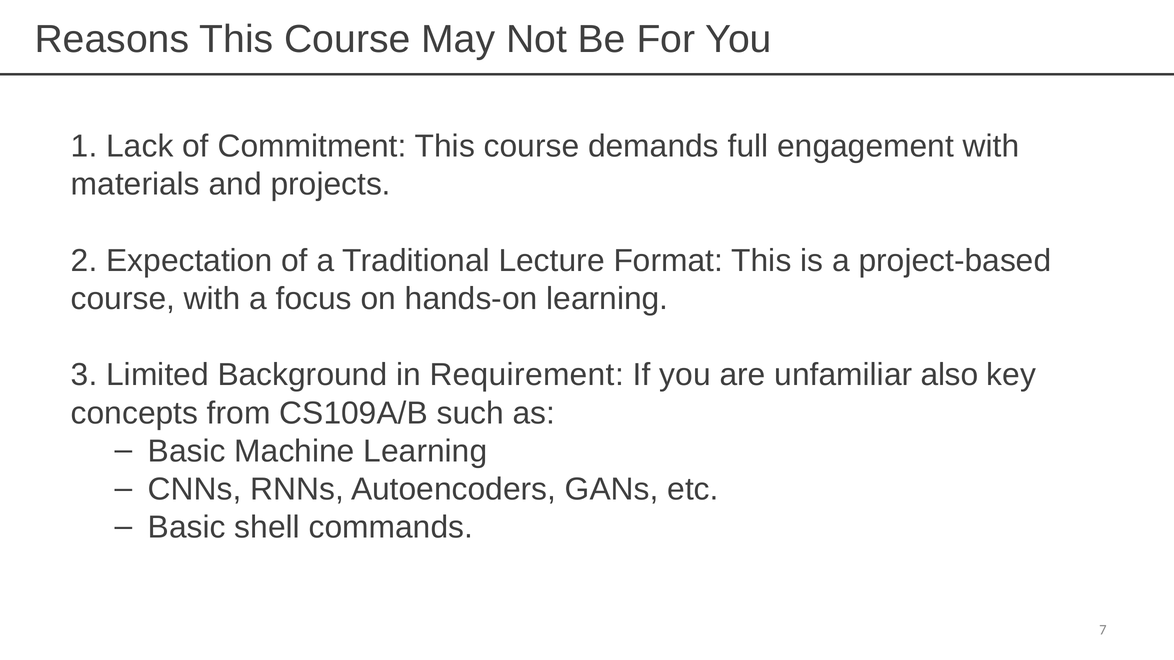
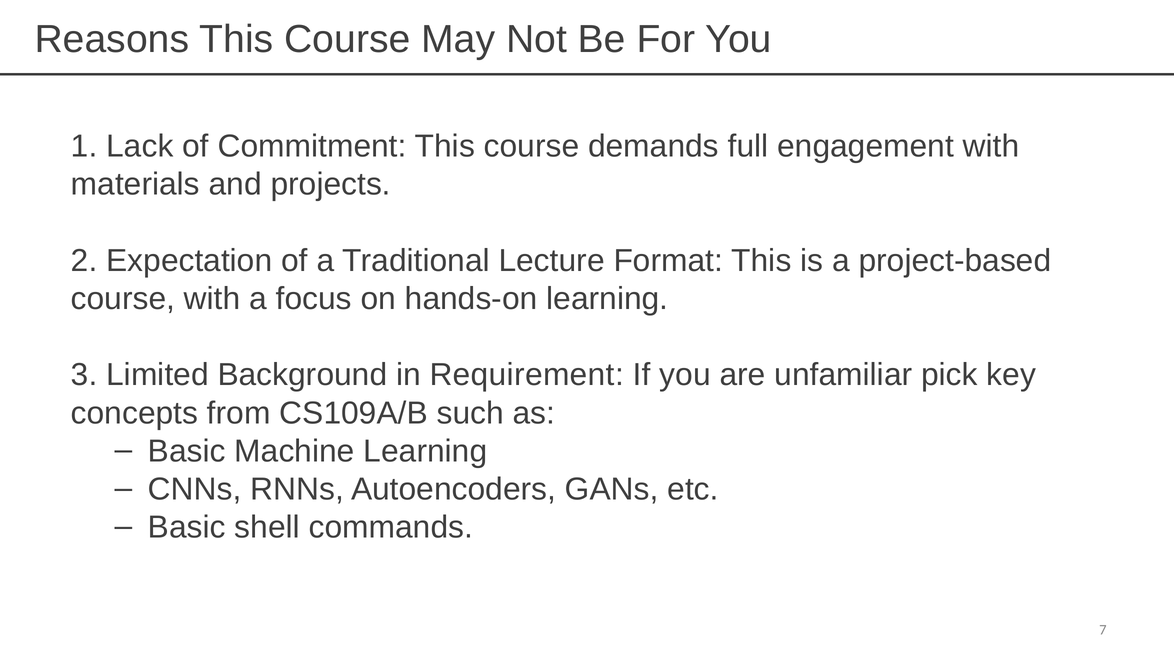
also: also -> pick (949, 375)
